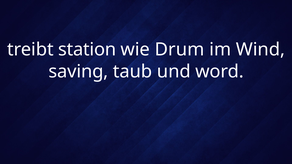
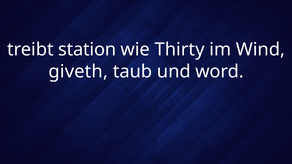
Drum: Drum -> Thirty (180, 50)
saving: saving -> giveth (78, 71)
